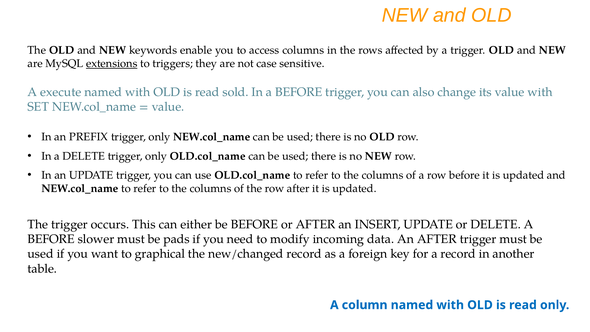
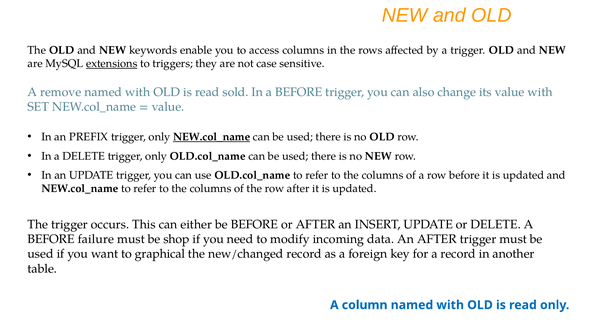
execute: execute -> remove (61, 92)
NEW.col_name underline: none -> present (212, 137)
slower: slower -> failure (96, 239)
pads: pads -> shop (177, 239)
